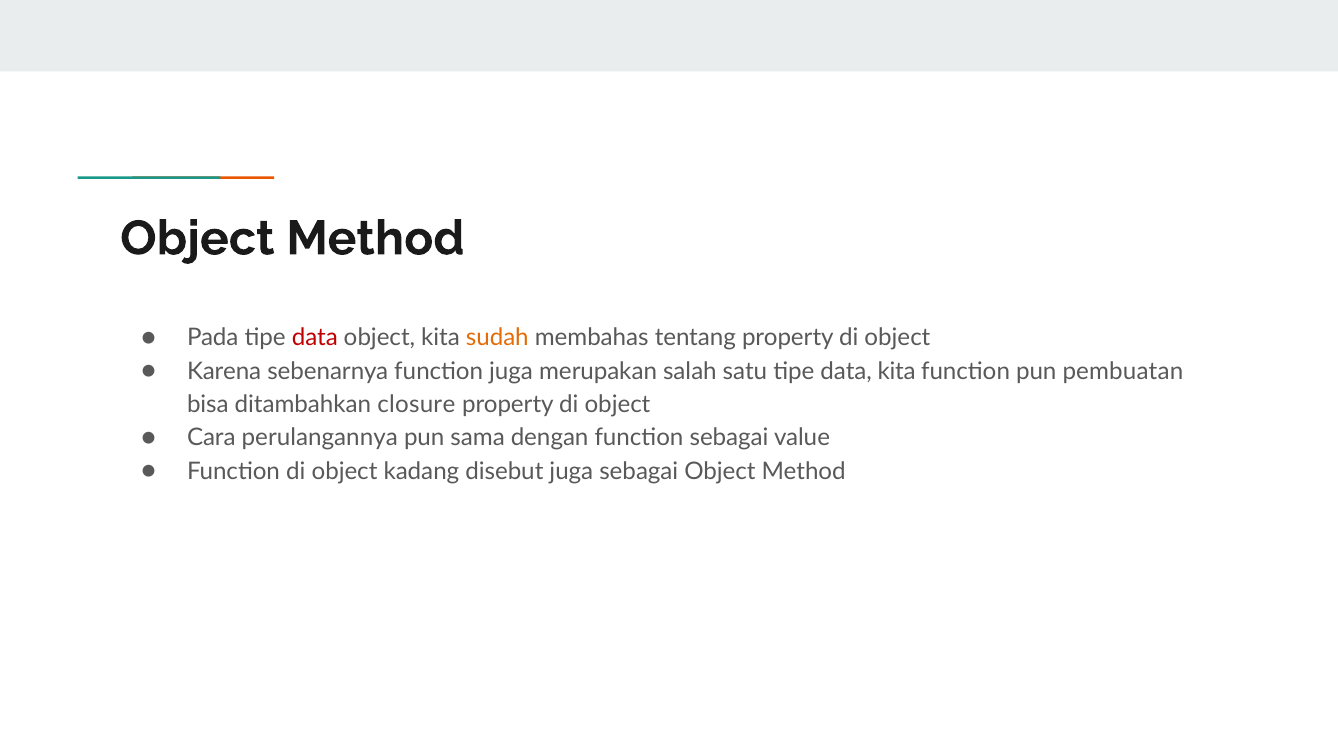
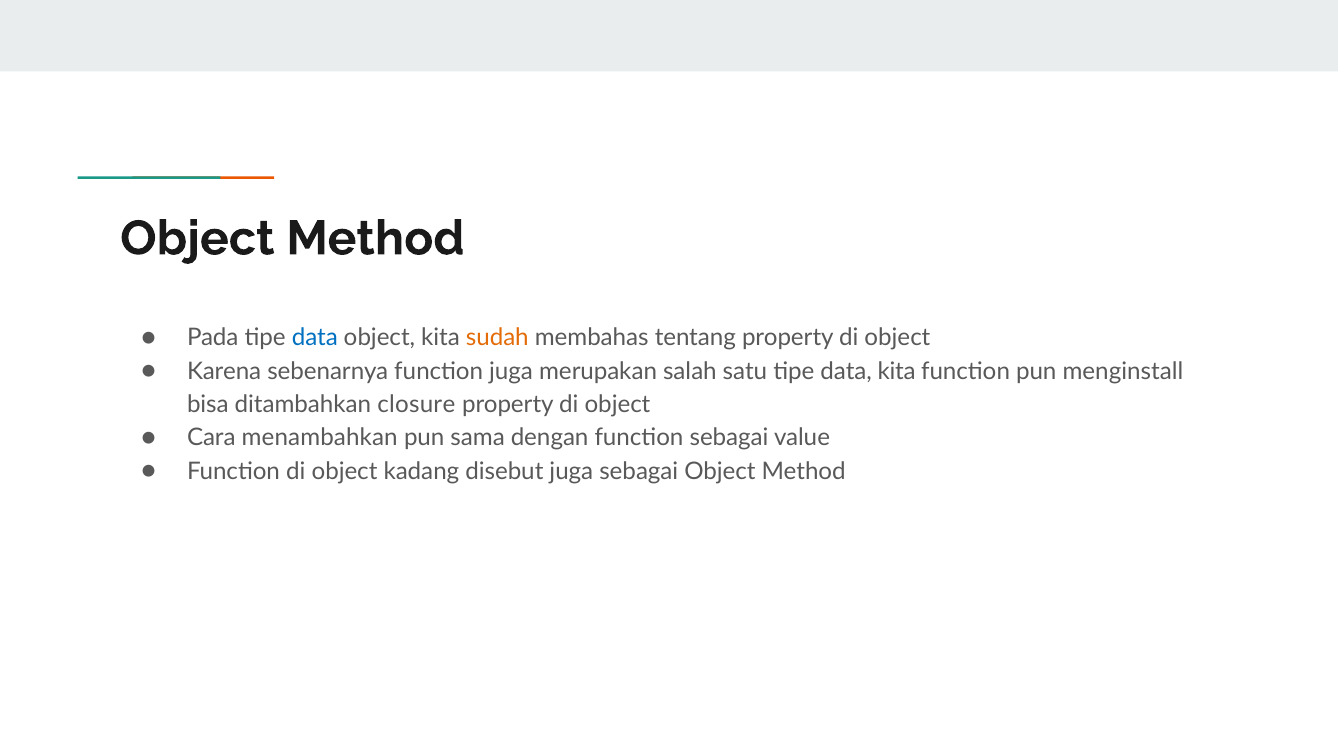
data colour: red -> blue (315, 338)
pembuatan: pembuatan -> menginstall (1123, 371)
perulangannya: perulangannya -> menambahkan (320, 438)
